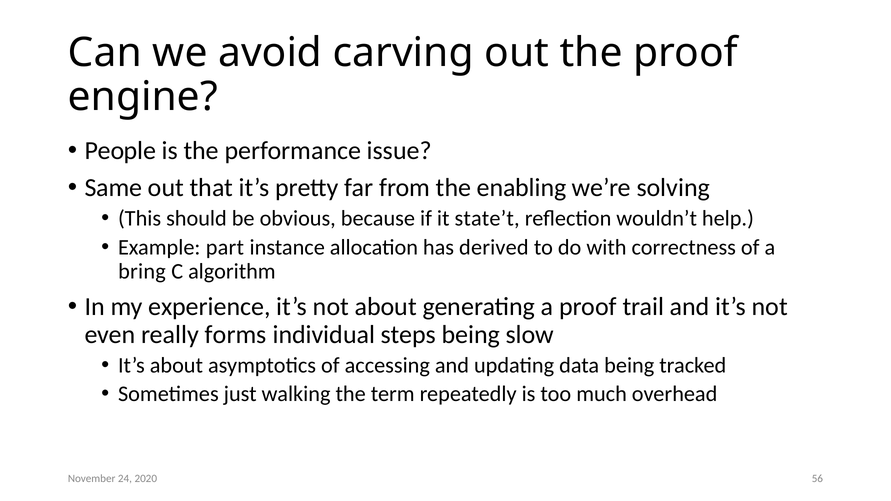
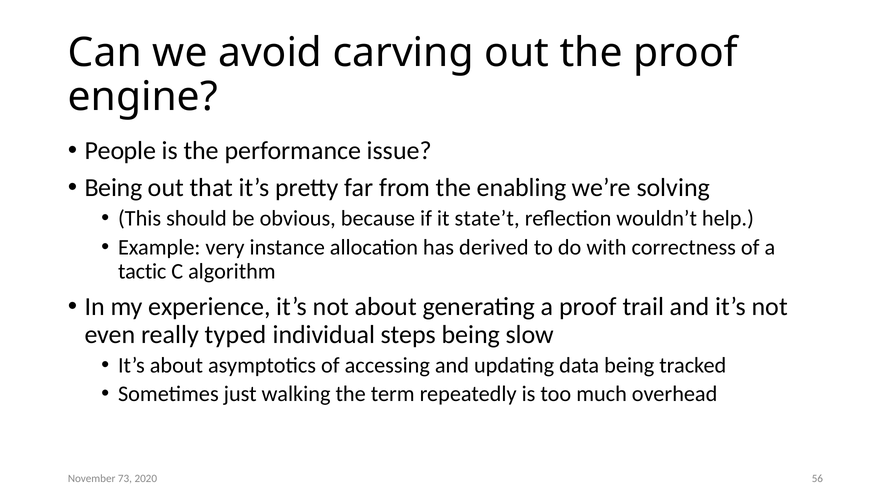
Same: Same -> Being (113, 188)
part: part -> very (225, 247)
bring: bring -> tactic (142, 271)
forms: forms -> typed (236, 335)
24: 24 -> 73 (125, 479)
